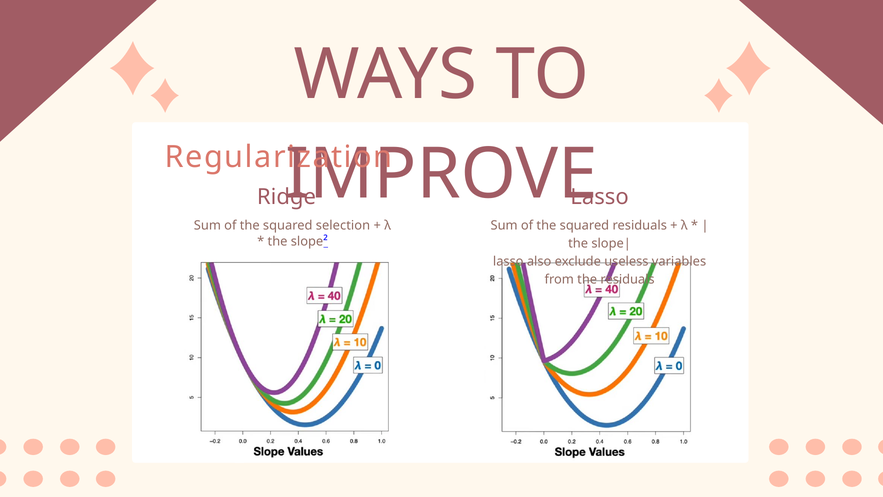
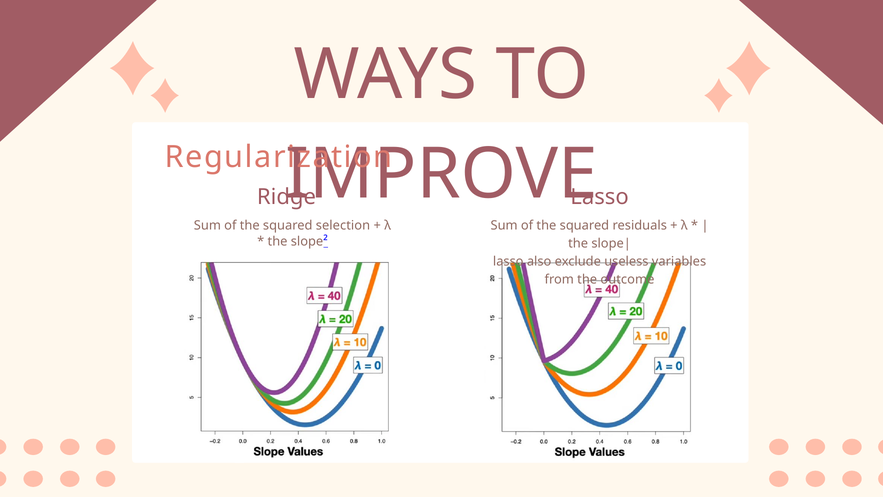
the residuals: residuals -> outcome (627, 279)
